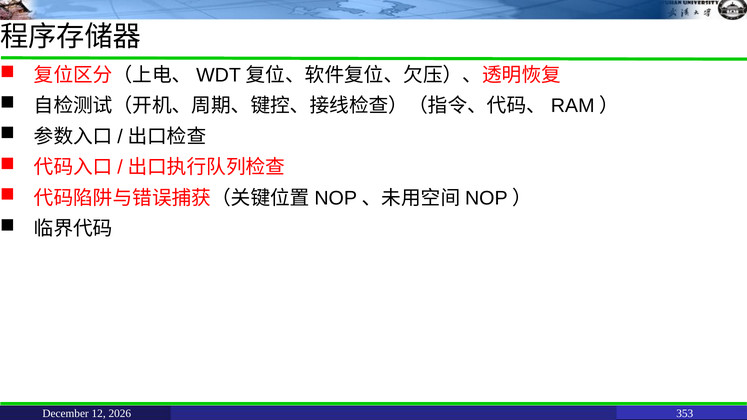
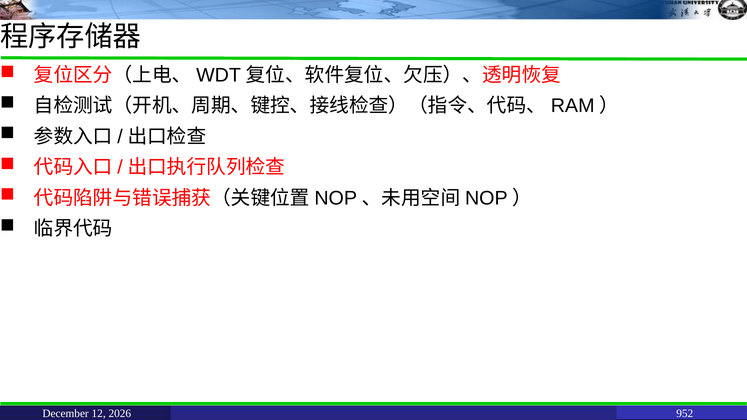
353: 353 -> 952 (685, 414)
